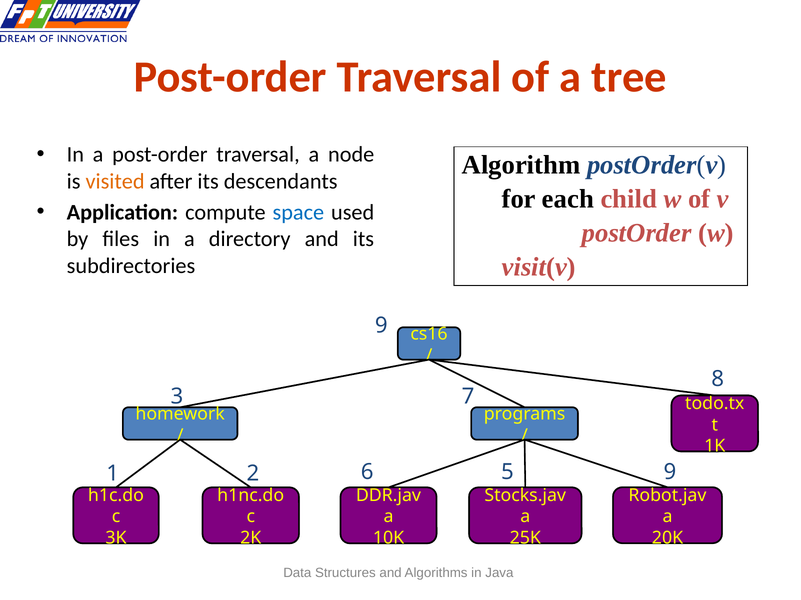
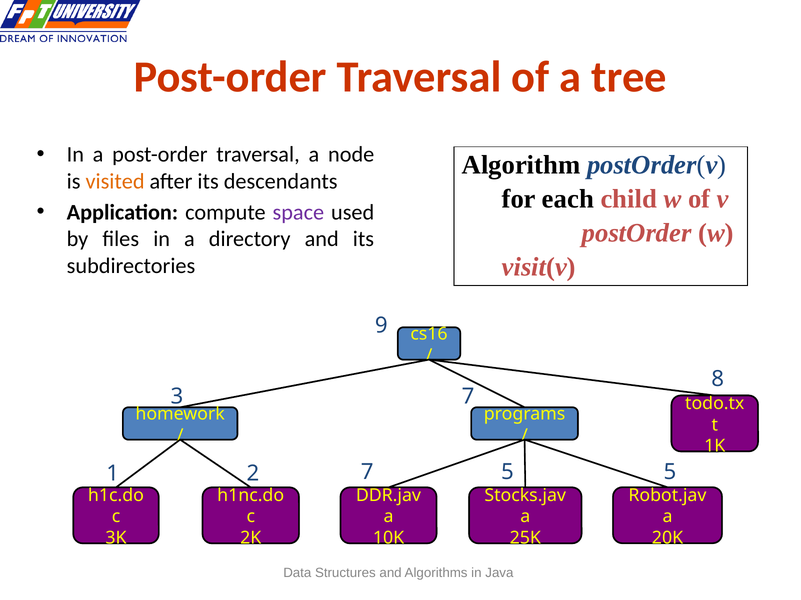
space colour: blue -> purple (298, 213)
2 6: 6 -> 7 (367, 473)
5 9: 9 -> 5 (670, 473)
